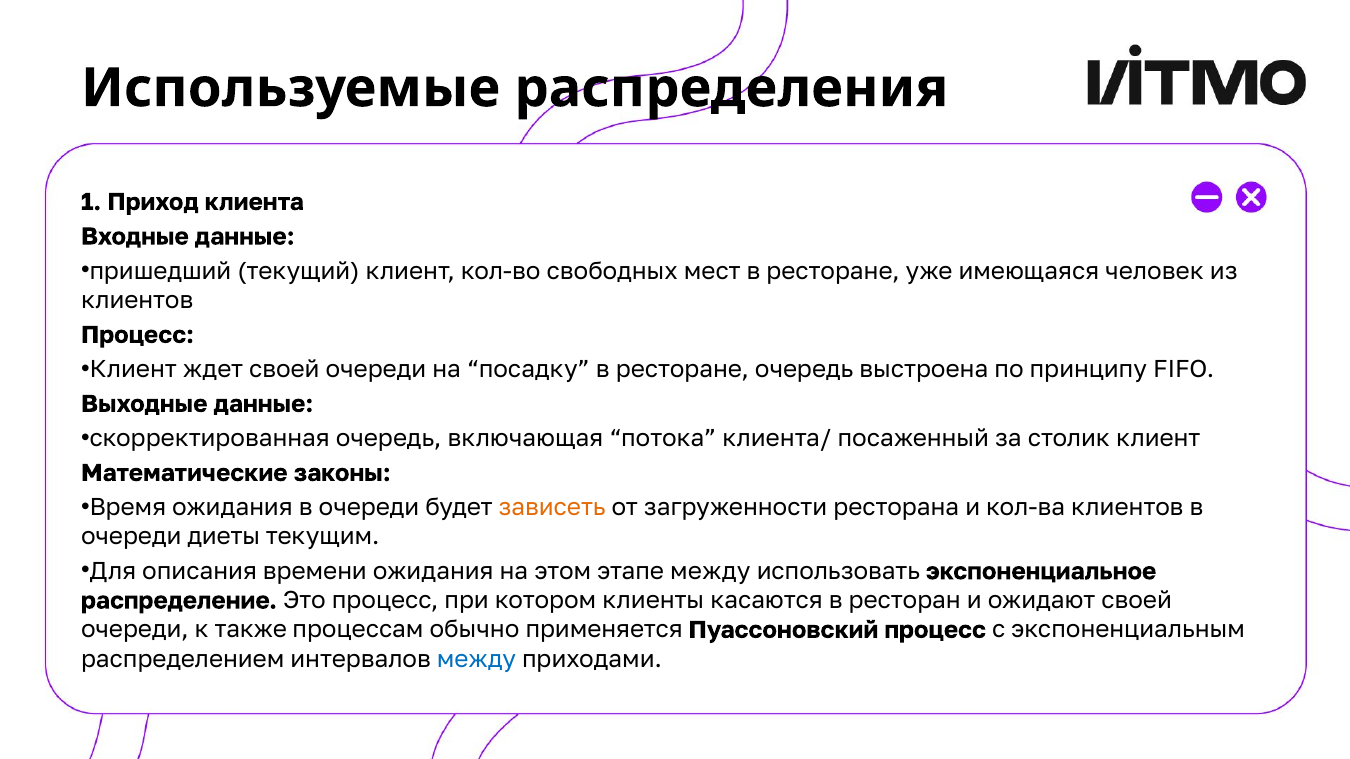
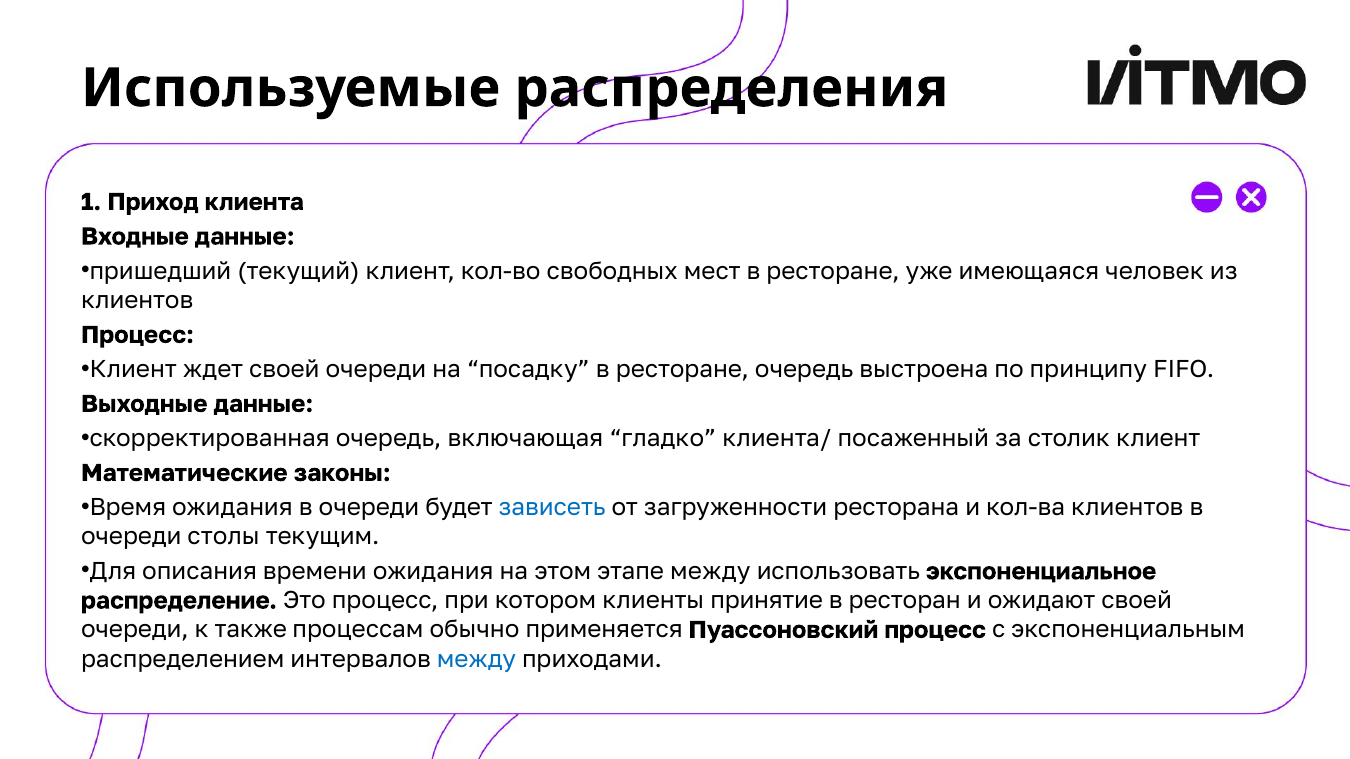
потока: потока -> гладко (663, 439)
зависеть colour: orange -> blue (552, 508)
диеты: диеты -> столы (224, 537)
касаются: касаются -> принятие (767, 601)
